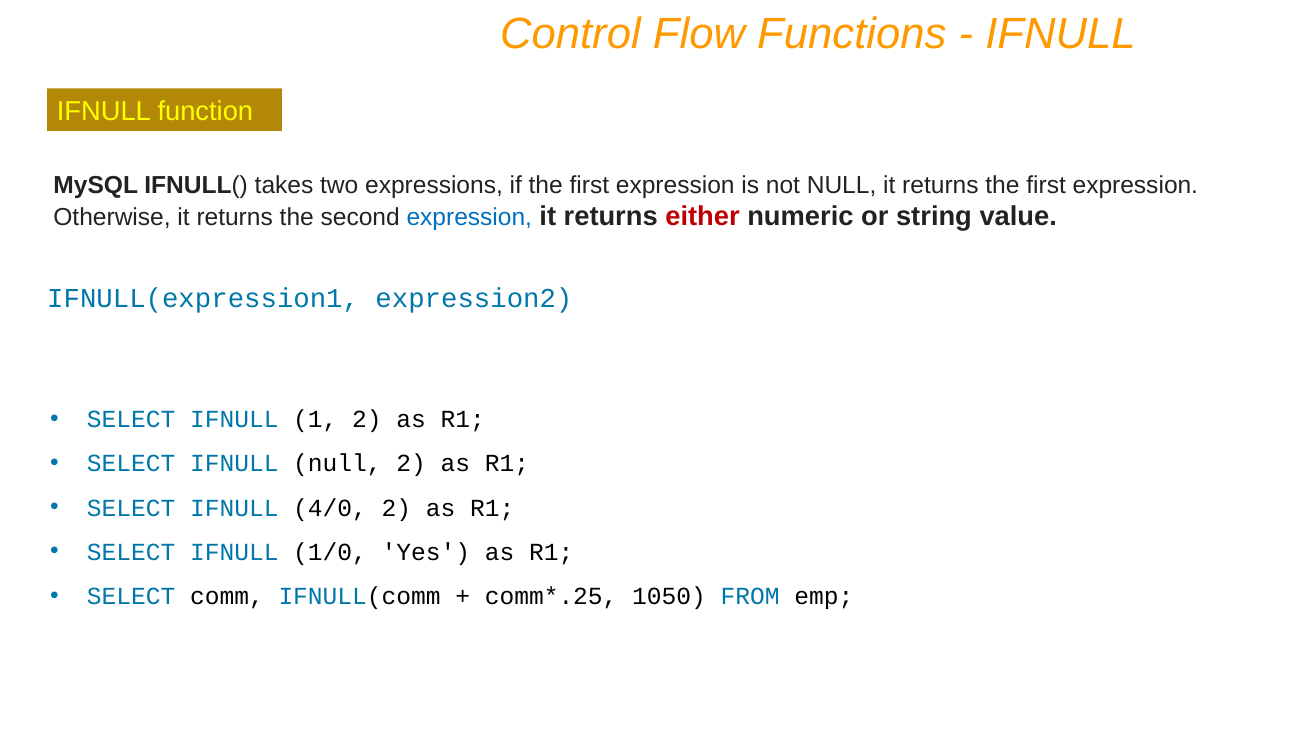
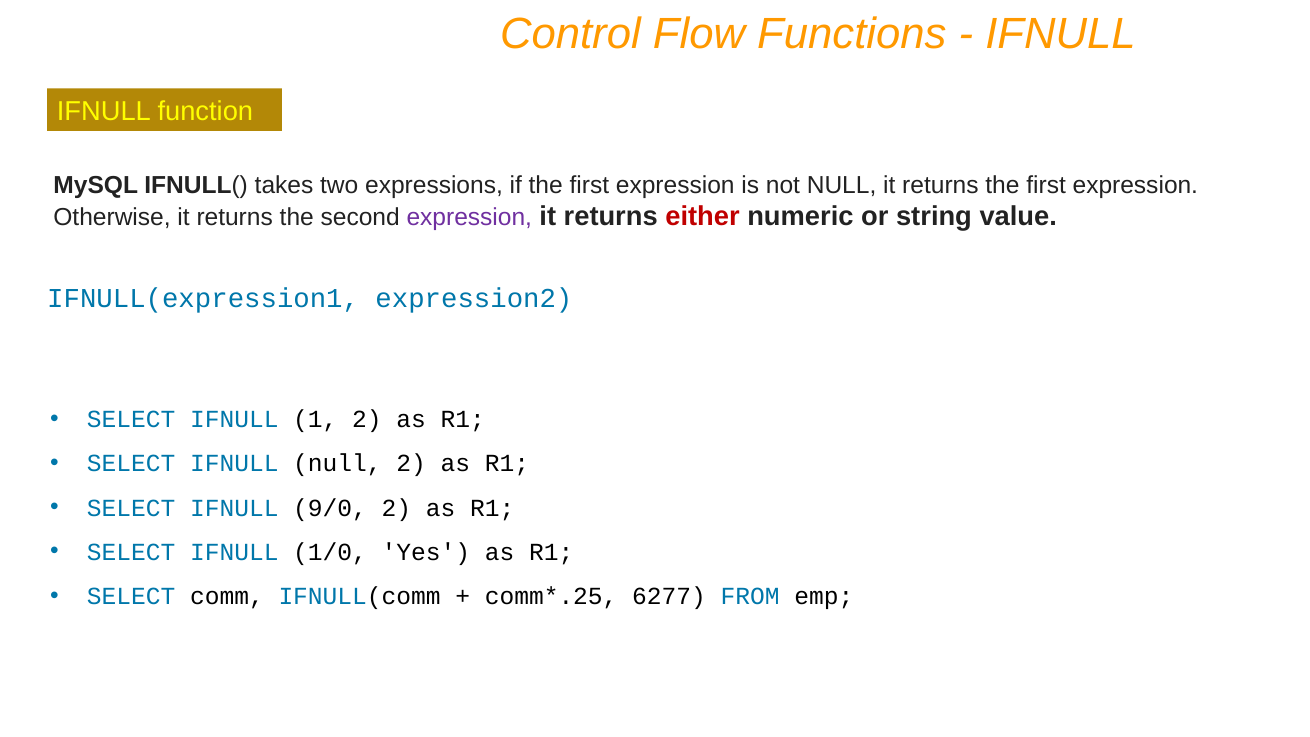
expression colour: blue -> purple (469, 218)
4/0: 4/0 -> 9/0 (330, 508)
1050: 1050 -> 6277 (669, 596)
